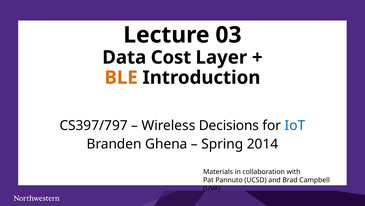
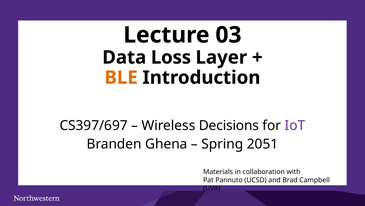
Cost: Cost -> Loss (171, 57)
CS397/797: CS397/797 -> CS397/697 (94, 125)
IoT colour: blue -> purple (295, 125)
2014: 2014 -> 2051 (263, 144)
